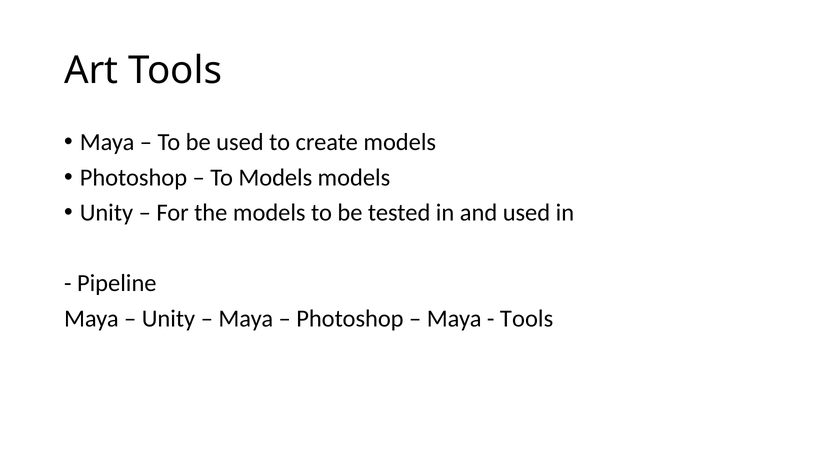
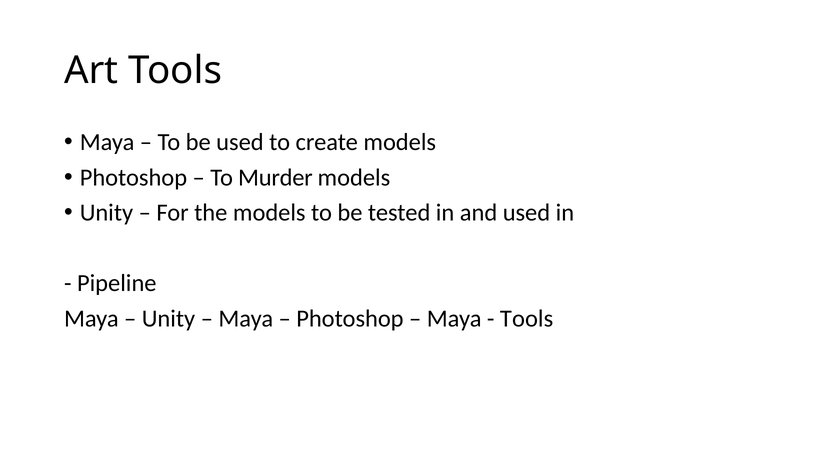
To Models: Models -> Murder (275, 177)
